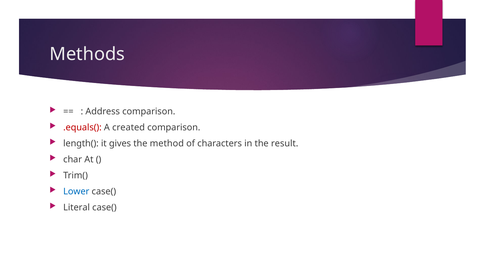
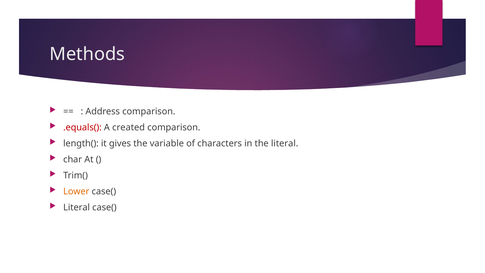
method: method -> variable (167, 143)
the result: result -> literal (285, 143)
Lower colour: blue -> orange (76, 191)
